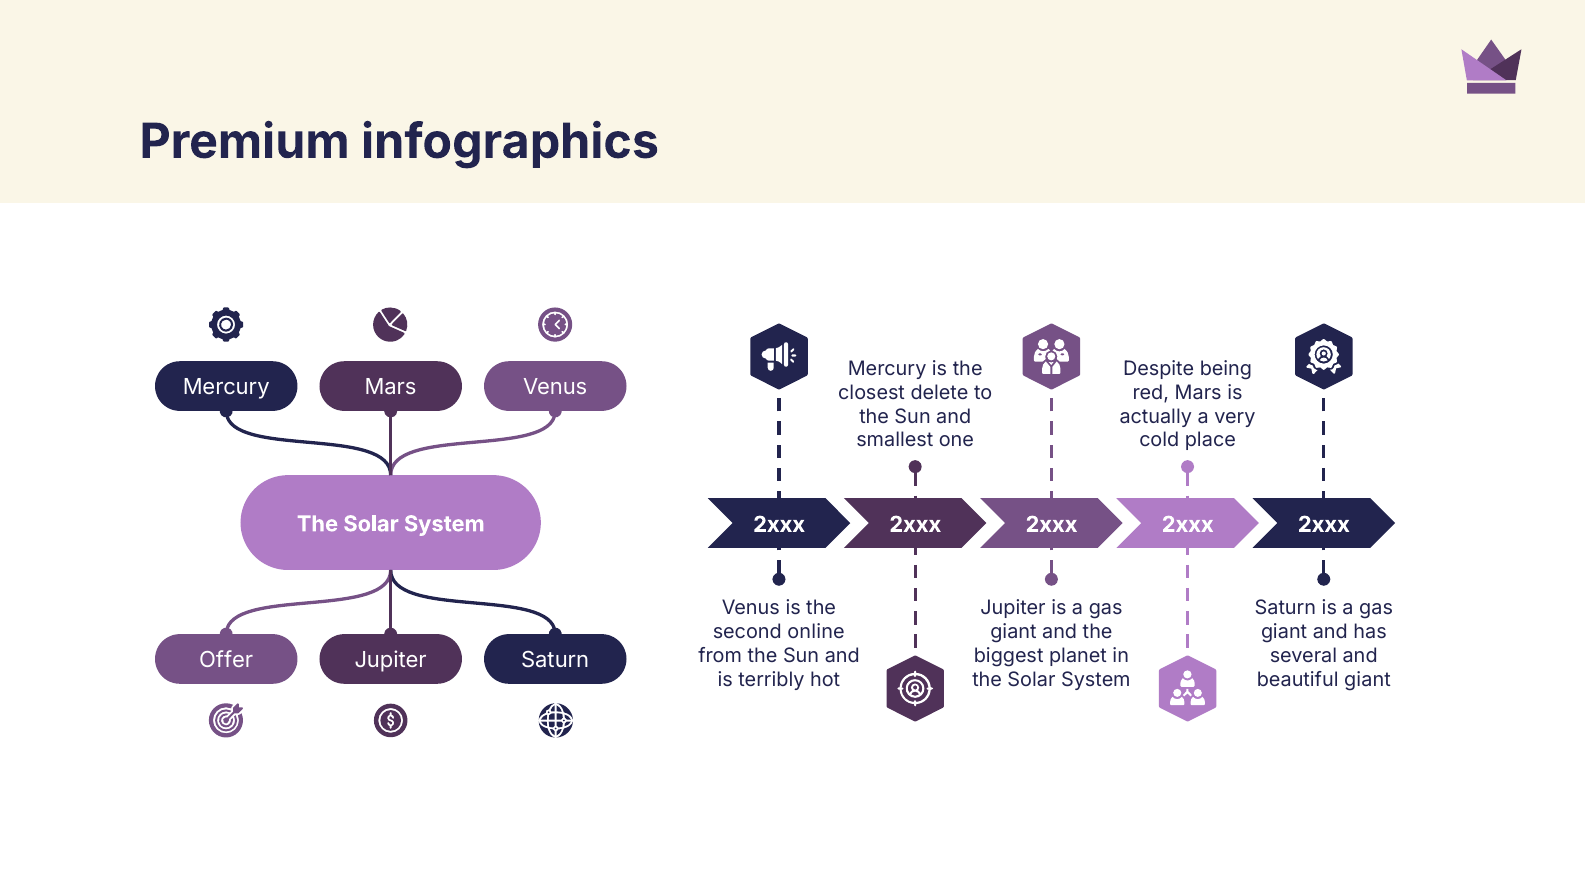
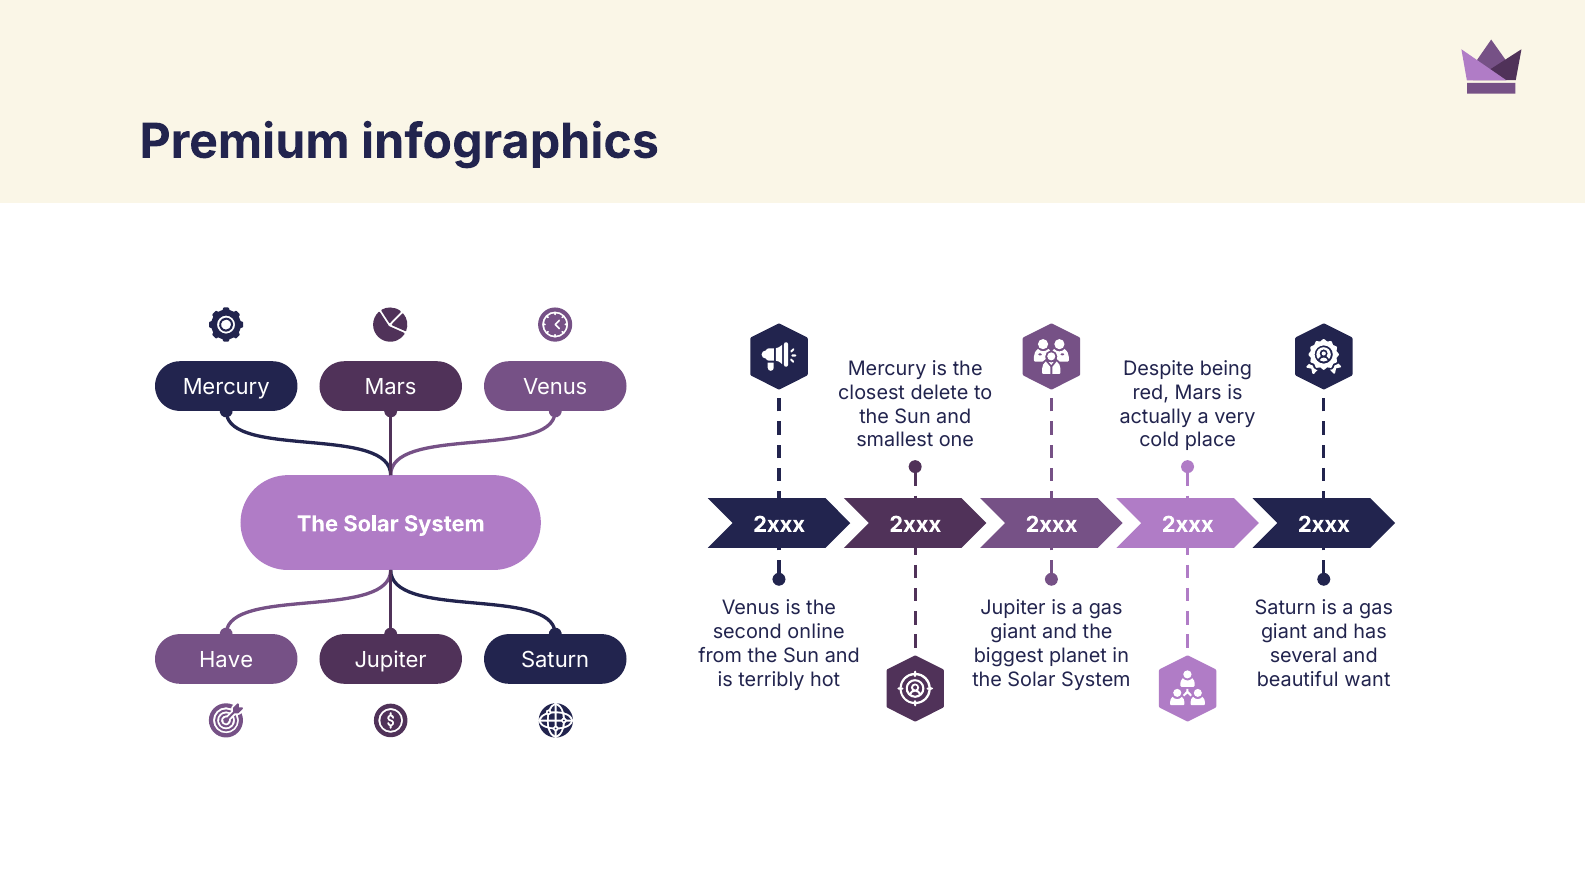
Offer: Offer -> Have (226, 660)
beautiful giant: giant -> want (1367, 680)
